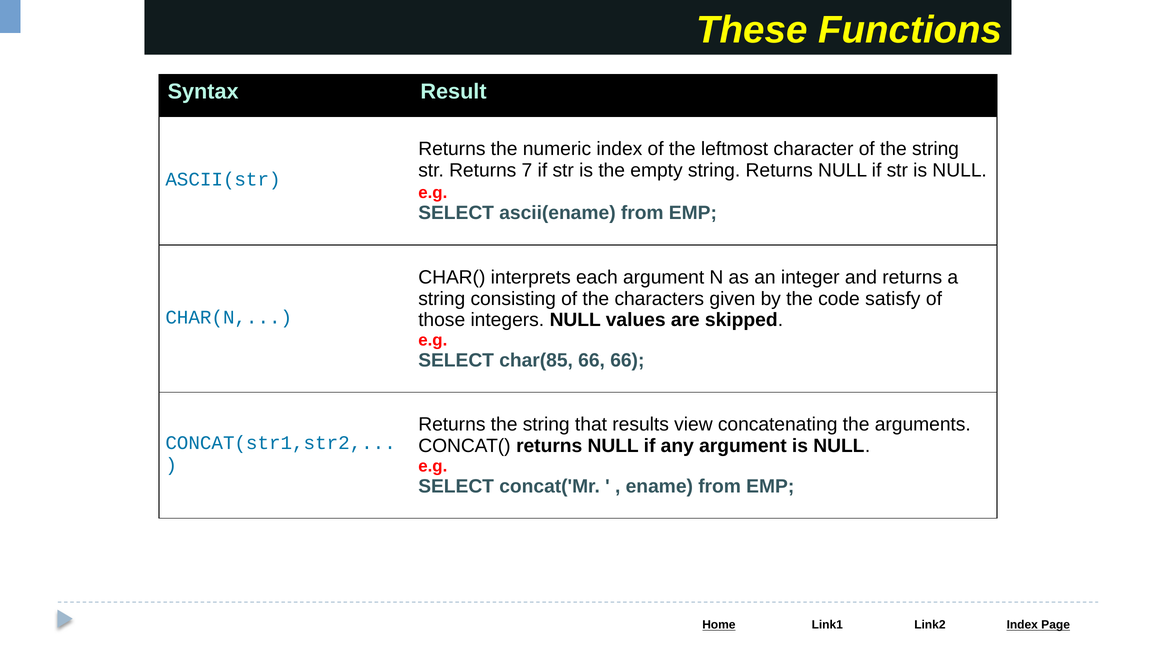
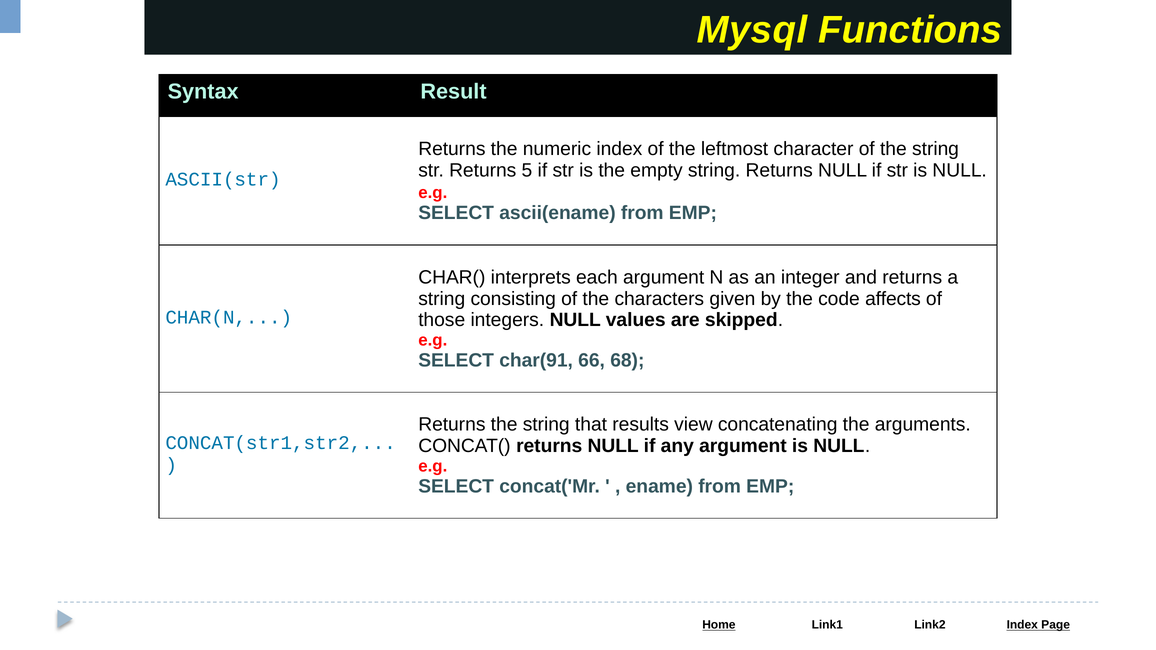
These: These -> Mysql (752, 30)
7: 7 -> 5 (527, 170)
satisfy: satisfy -> affects (893, 299)
char(85: char(85 -> char(91 (536, 361)
66 66: 66 -> 68 (627, 361)
